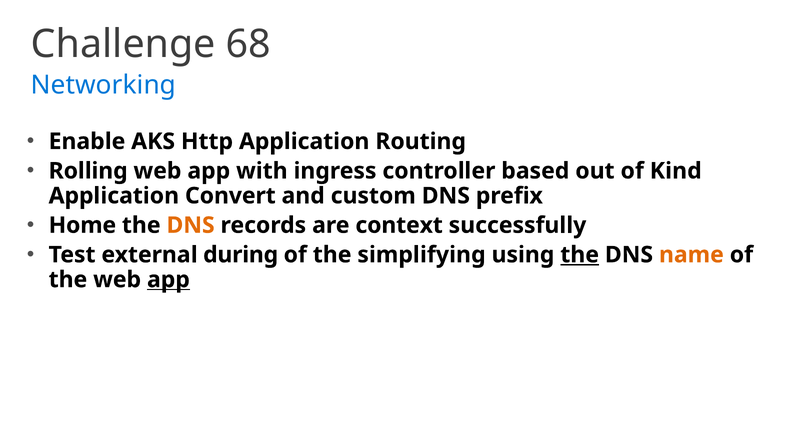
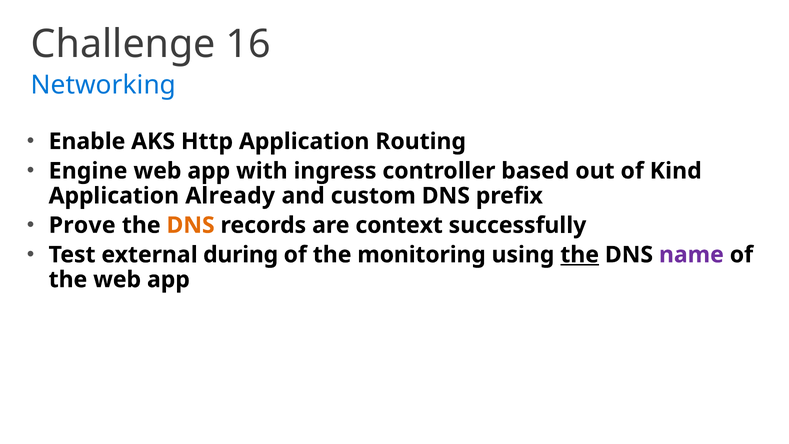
68: 68 -> 16 (248, 44)
Rolling: Rolling -> Engine (88, 171)
Convert: Convert -> Already (230, 196)
Home: Home -> Prove (82, 225)
simplifying: simplifying -> monitoring (422, 255)
name colour: orange -> purple (691, 255)
app underline: present -> none (168, 279)
